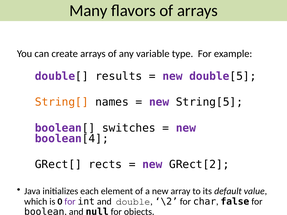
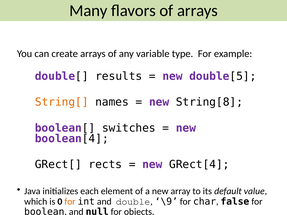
String[5: String[5 -> String[8 (209, 102)
GRect[2: GRect[2 -> GRect[4 (199, 165)
for colour: purple -> orange (70, 202)
\2: \2 -> \9 (166, 202)
